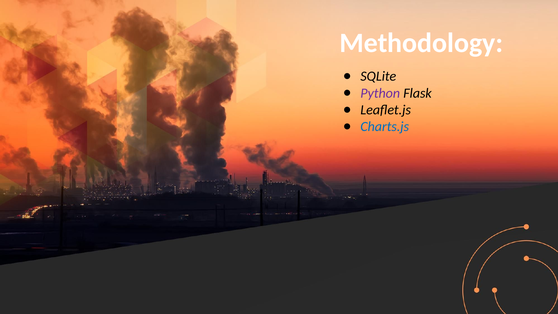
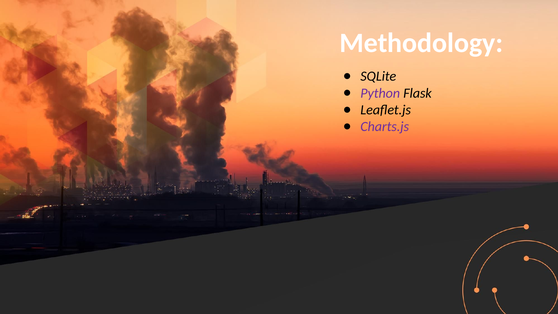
Charts.js colour: blue -> purple (385, 127)
